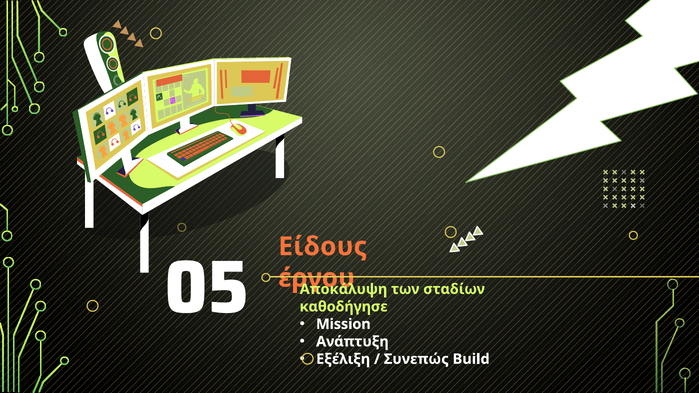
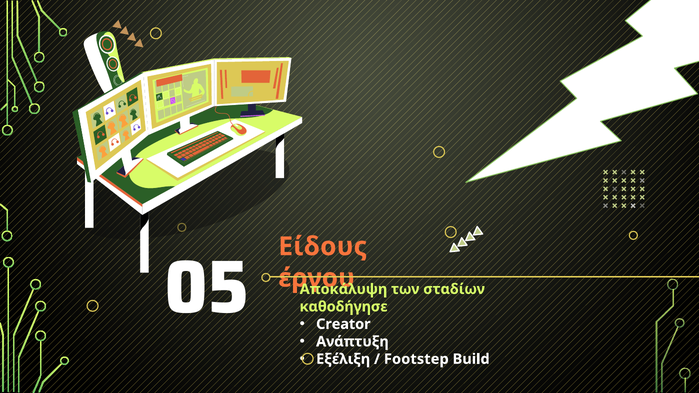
Mission: Mission -> Creator (343, 324)
Συνεπώς: Συνεπώς -> Footstep (416, 359)
